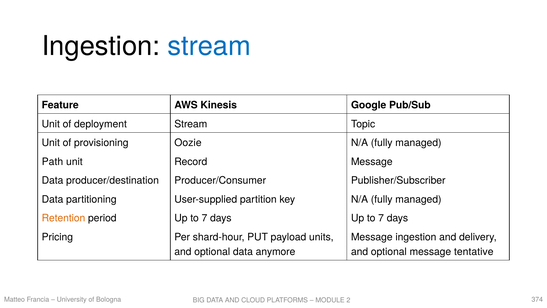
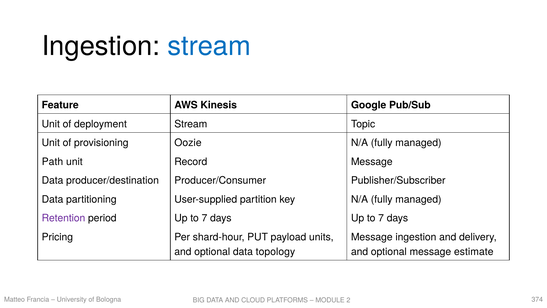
Retention colour: orange -> purple (63, 218)
anymore: anymore -> topology (275, 251)
tentative: tentative -> estimate (474, 251)
